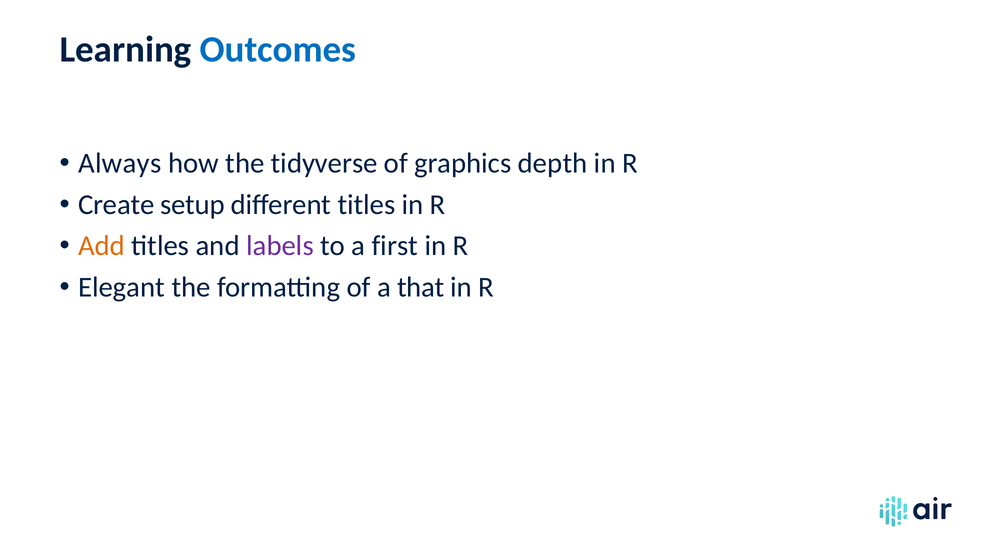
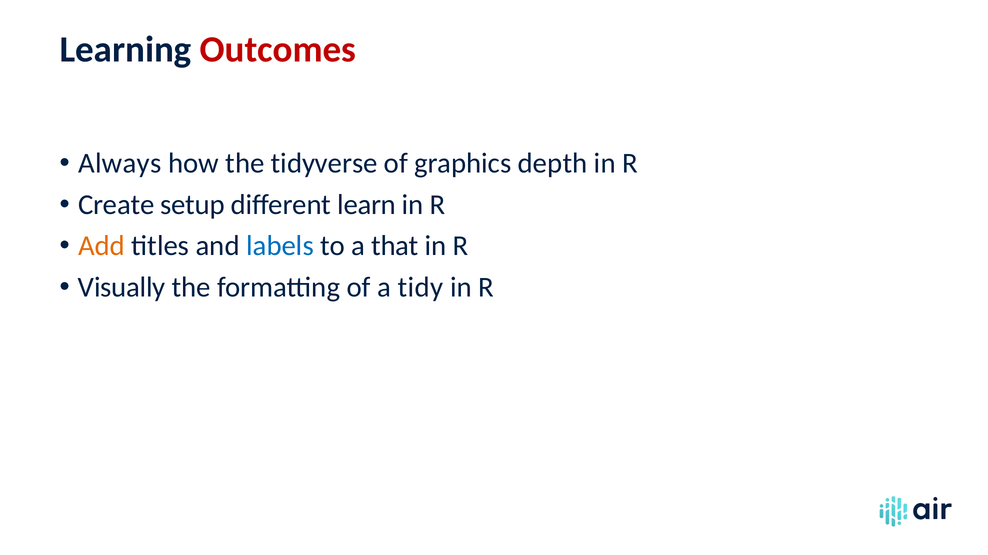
Outcomes colour: blue -> red (278, 50)
different titles: titles -> learn (367, 205)
labels colour: purple -> blue (280, 246)
first: first -> that (395, 246)
Elegant: Elegant -> Visually (122, 288)
that: that -> tidy (420, 288)
